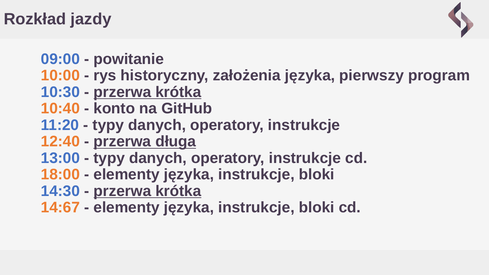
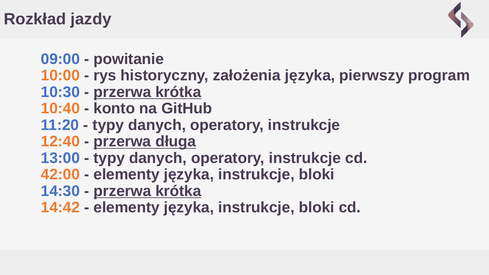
18:00: 18:00 -> 42:00 (60, 175)
14:67: 14:67 -> 14:42 (60, 208)
